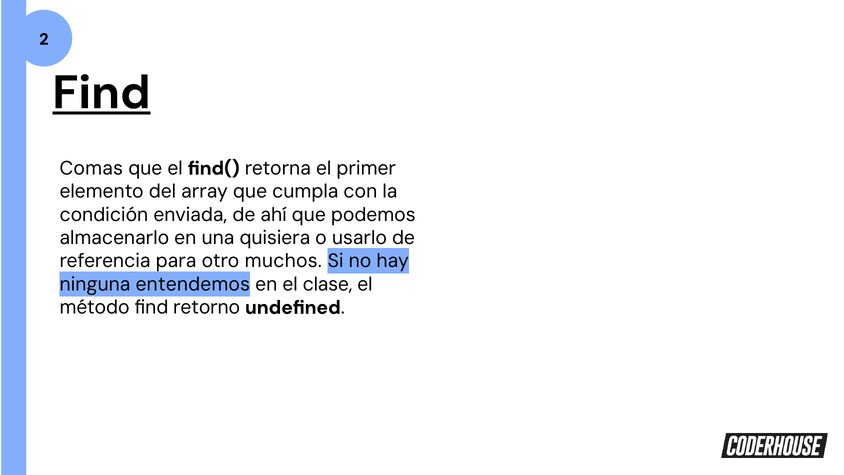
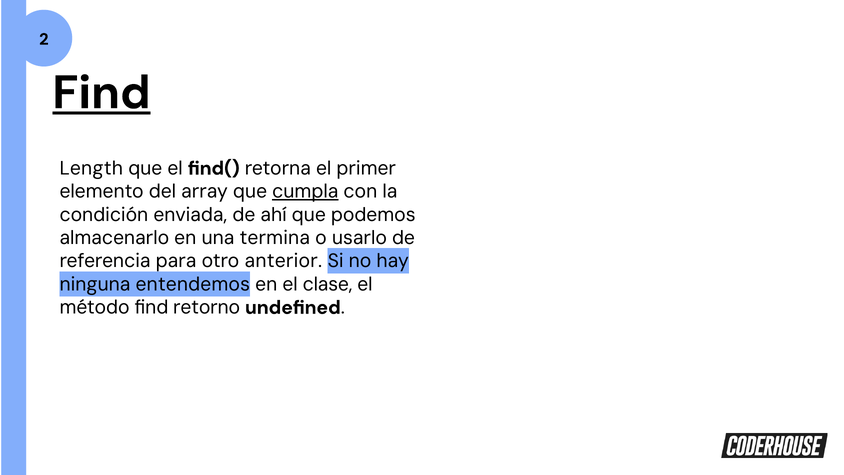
Comas: Comas -> Length (91, 168)
cumpla underline: none -> present (305, 191)
quisiera: quisiera -> termina (275, 238)
muchos: muchos -> anterior (283, 261)
